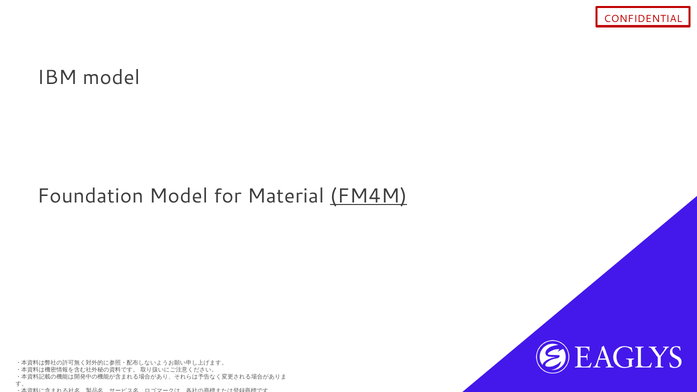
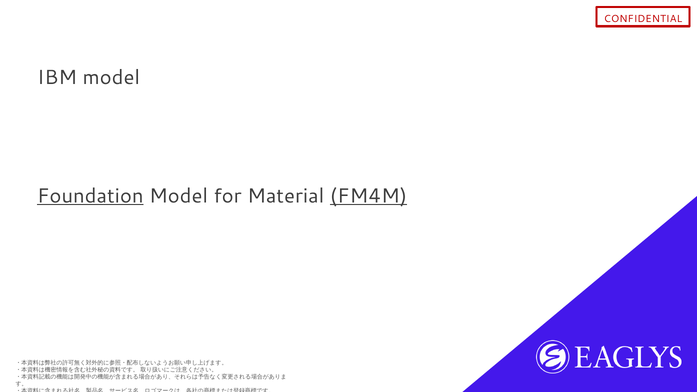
Foundation underline: none -> present (90, 196)
